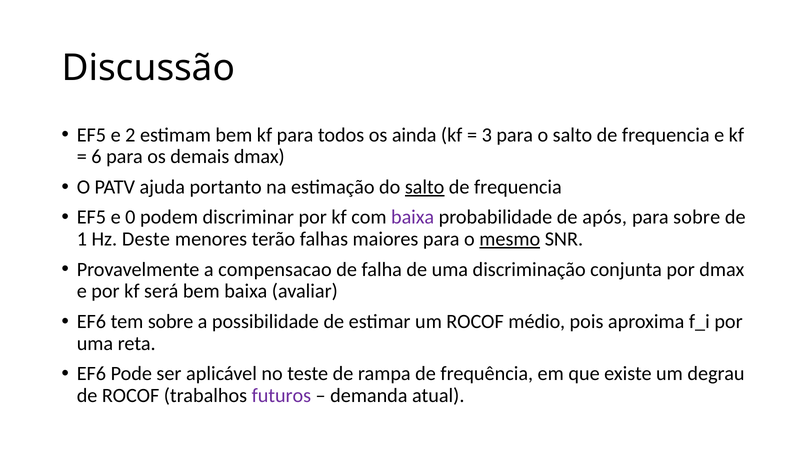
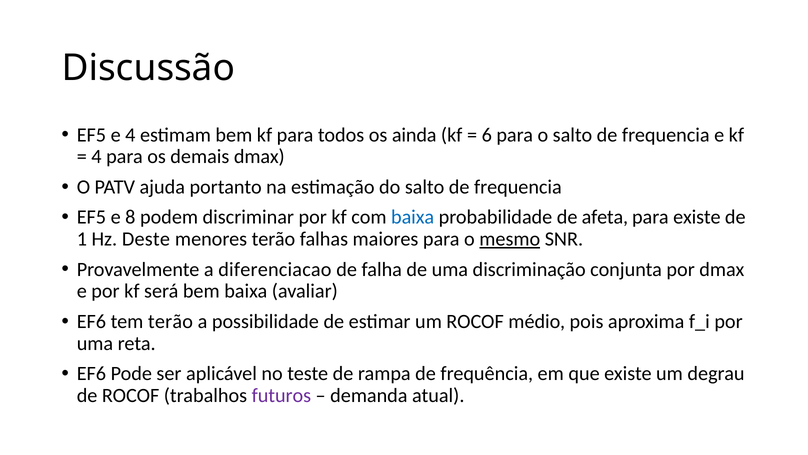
e 2: 2 -> 4 (130, 135)
3: 3 -> 6 (487, 135)
6: 6 -> 4 (96, 157)
salto underline: present -> none (425, 187)
0: 0 -> 8 (130, 217)
baixa colour: purple -> blue (413, 217)
após: após -> afeta (605, 217)
para sobre: sobre -> existe (697, 217)
compensacao: compensacao -> diferenciacao (275, 269)
tem sobre: sobre -> terão (170, 321)
